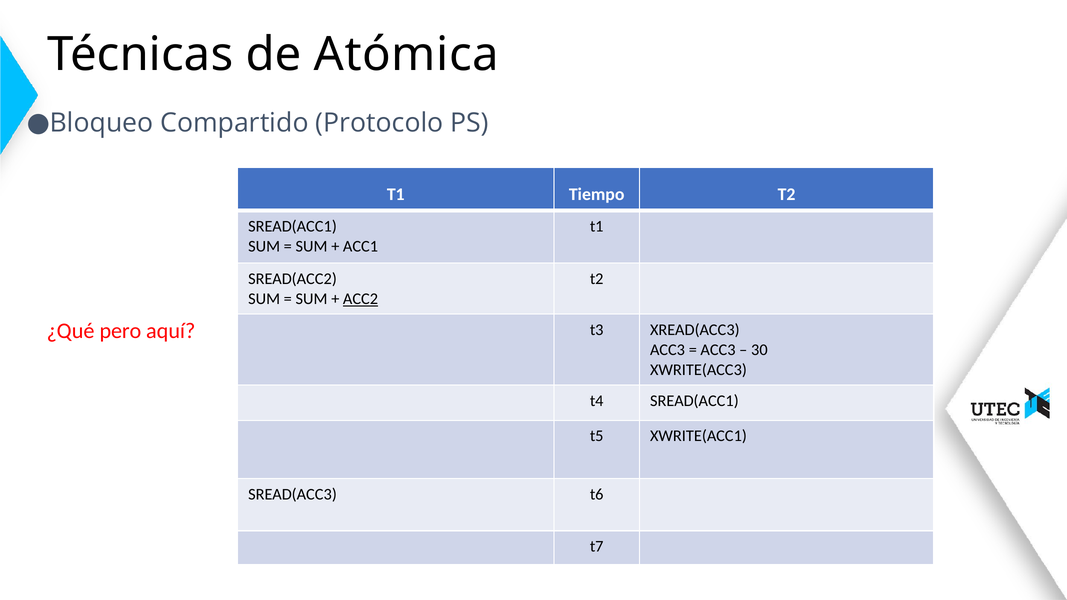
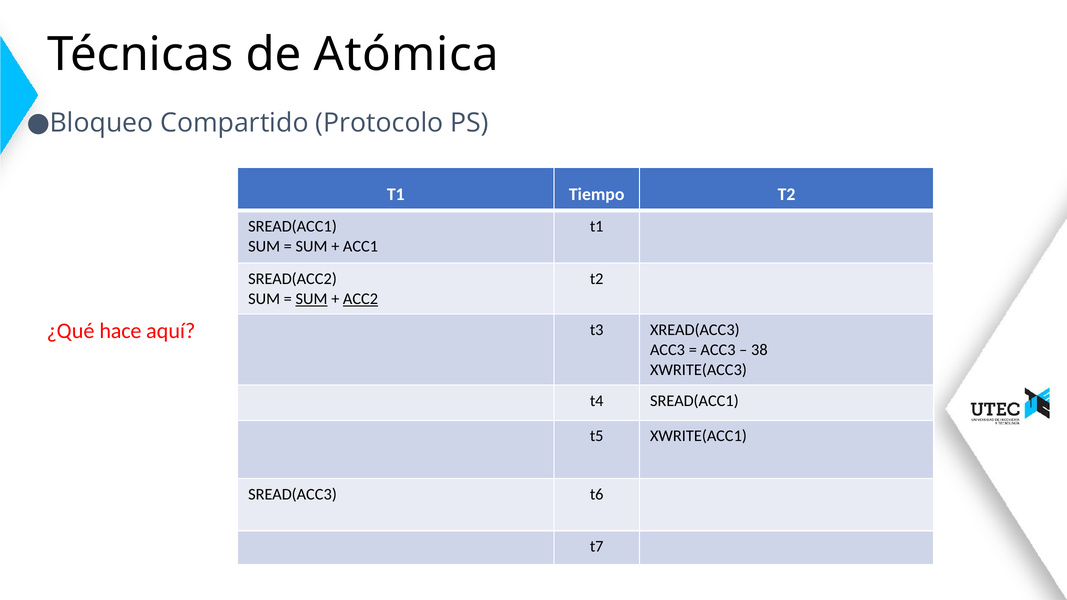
SUM underline: none -> present (311, 299)
pero: pero -> hace (120, 331)
30: 30 -> 38 (759, 350)
